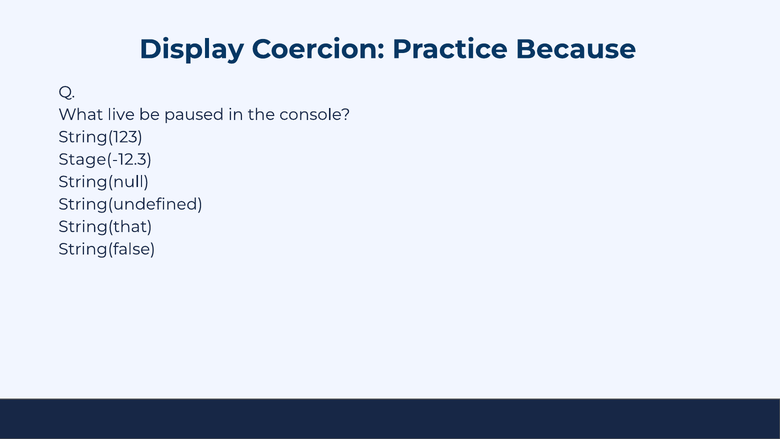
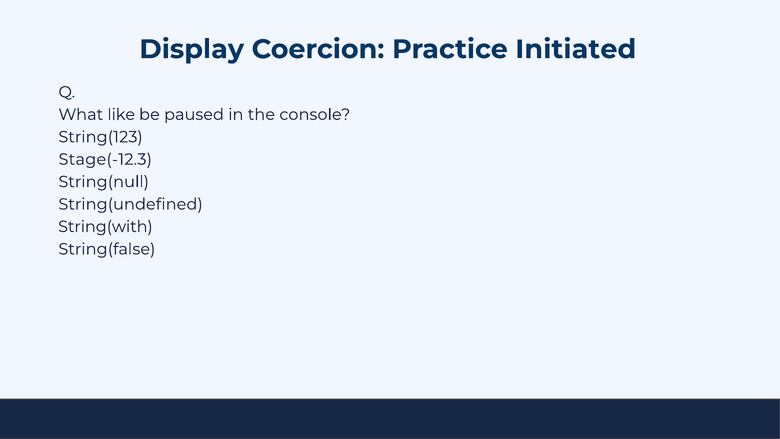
Because: Because -> Initiated (576, 49)
live: live -> like (121, 114)
String(that: String(that -> String(with (105, 227)
